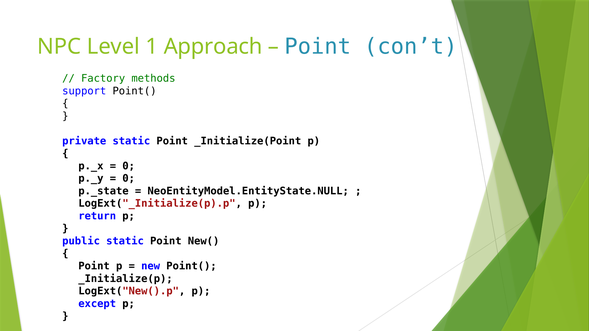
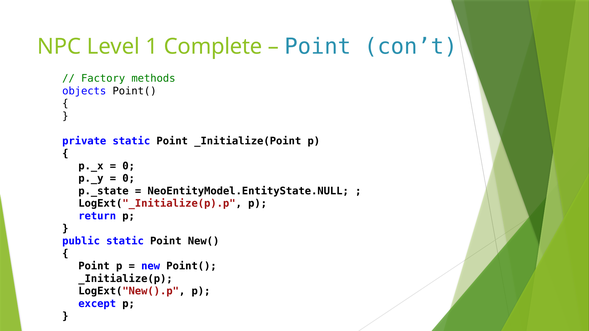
Approach: Approach -> Complete (213, 46)
support: support -> objects (84, 91)
